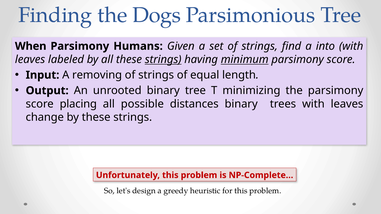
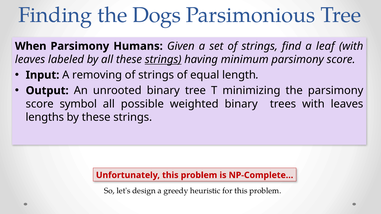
into: into -> leaf (325, 46)
minimum underline: present -> none (245, 60)
placing: placing -> symbol (78, 104)
distances: distances -> weighted (194, 104)
change: change -> lengths (45, 117)
